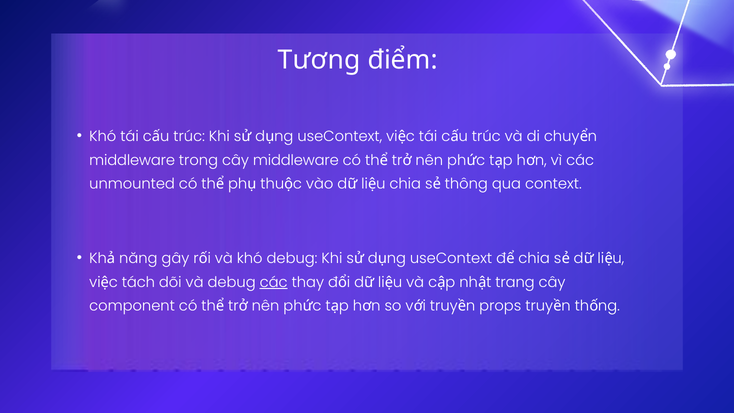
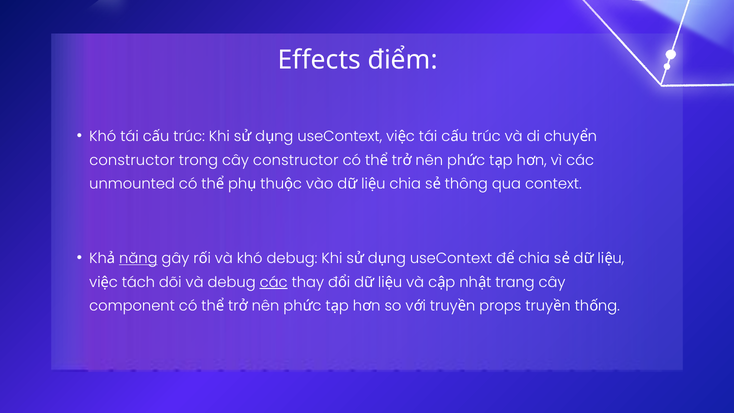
Tương: Tương -> Effects (319, 60)
middleware: middleware -> constructor (132, 160)
cây middleware: middleware -> constructor (296, 160)
năng underline: none -> present (138, 258)
